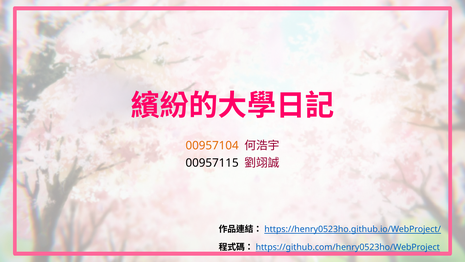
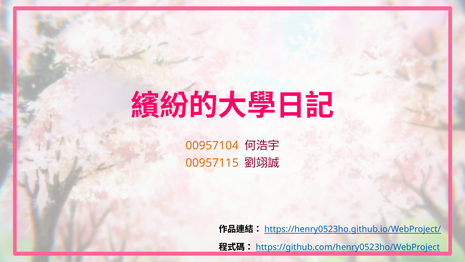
00957115 colour: black -> orange (212, 163)
